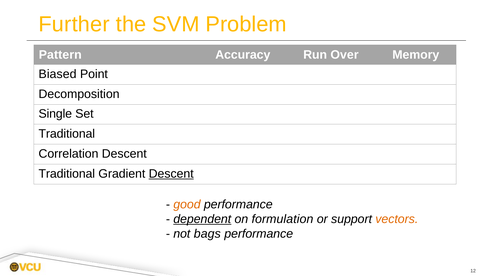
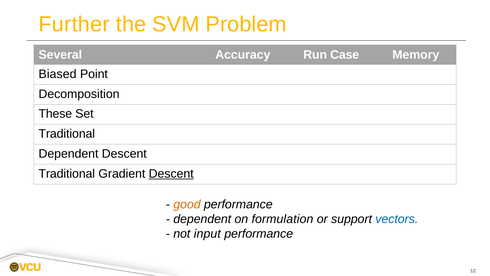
Pattern: Pattern -> Several (60, 55)
Over: Over -> Case (345, 55)
Single: Single -> These (55, 114)
Correlation: Correlation -> Dependent (69, 154)
dependent underline: present -> none (202, 219)
vectors colour: orange -> blue (397, 219)
bags: bags -> input (207, 234)
